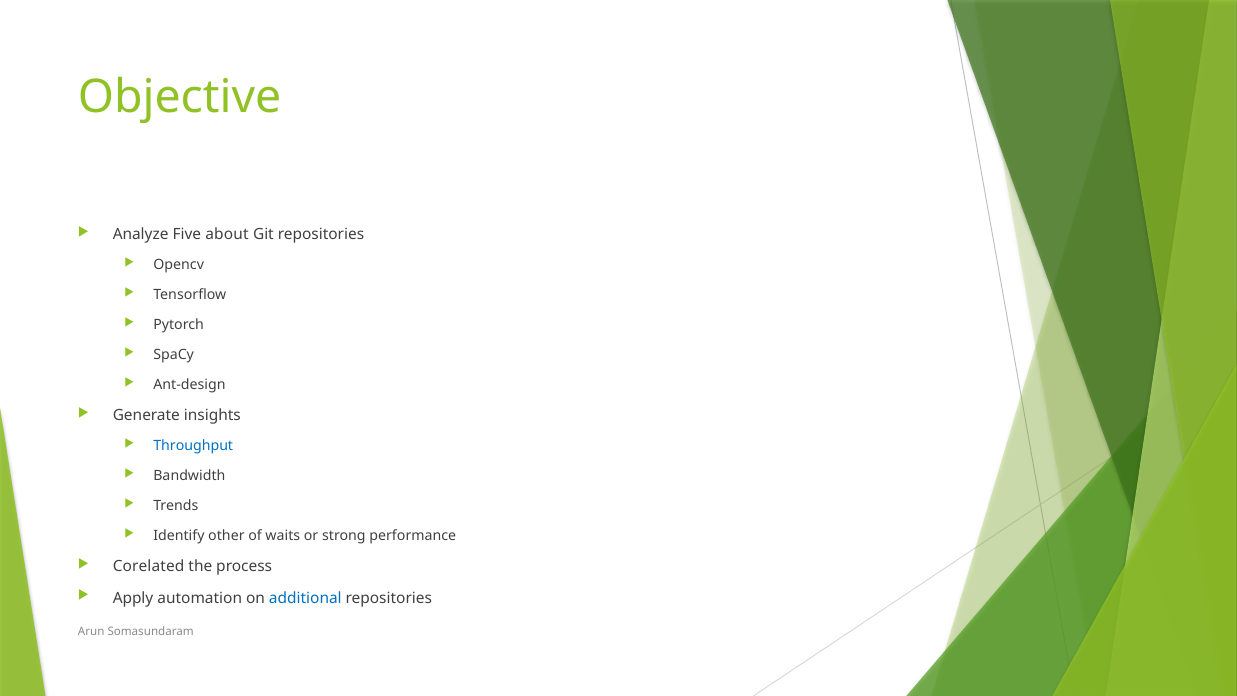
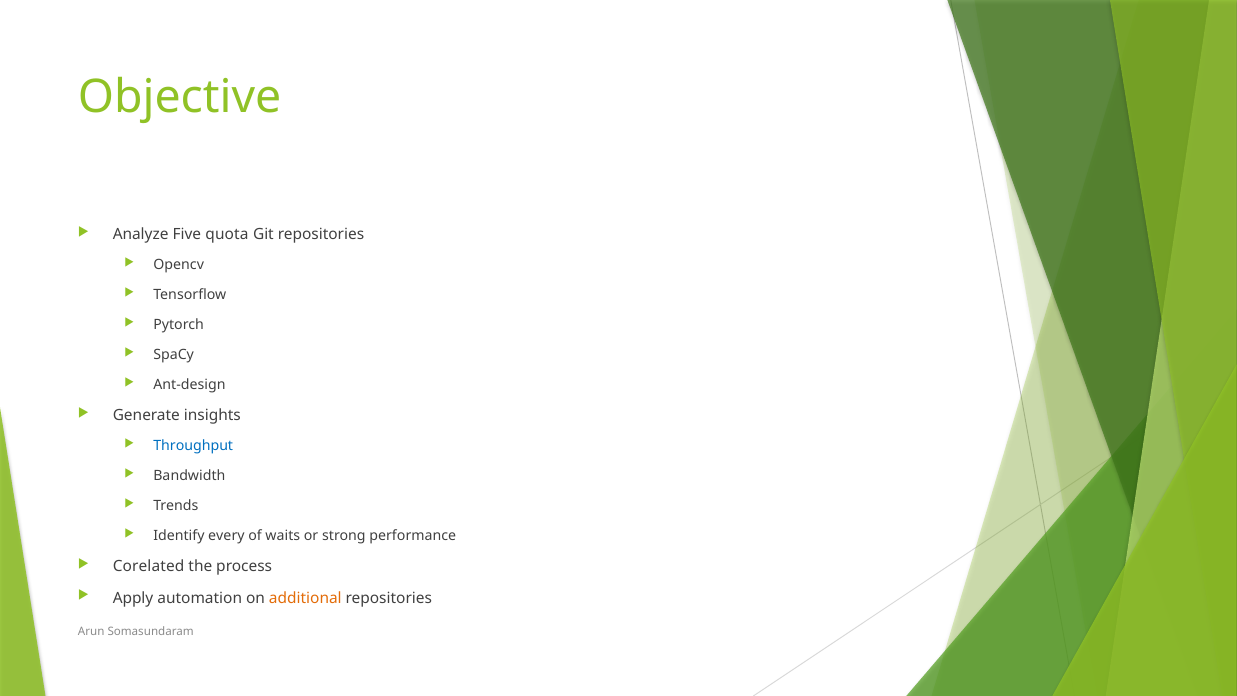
about: about -> quota (227, 234)
other: other -> every (226, 536)
additional colour: blue -> orange (305, 598)
